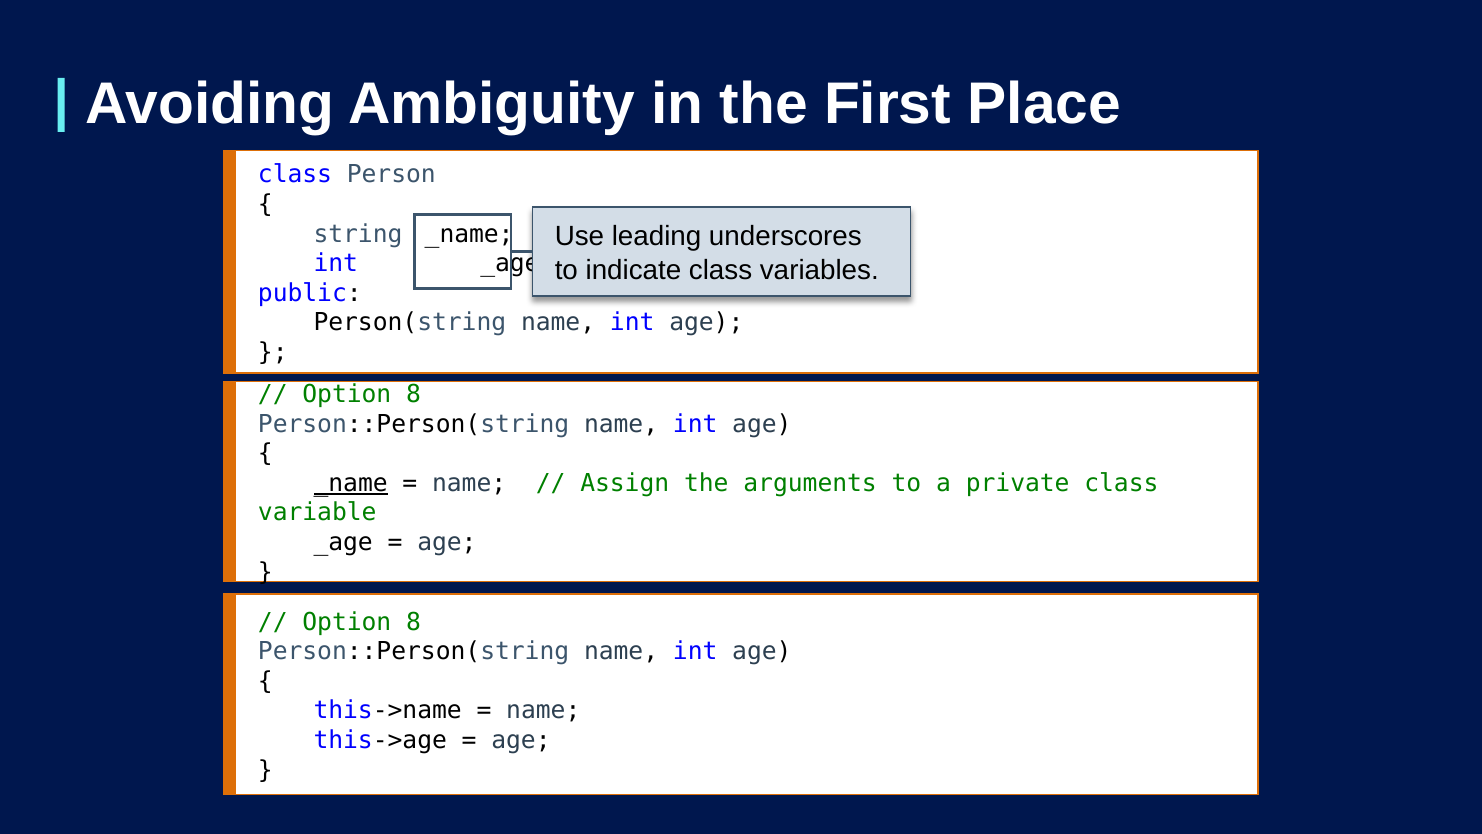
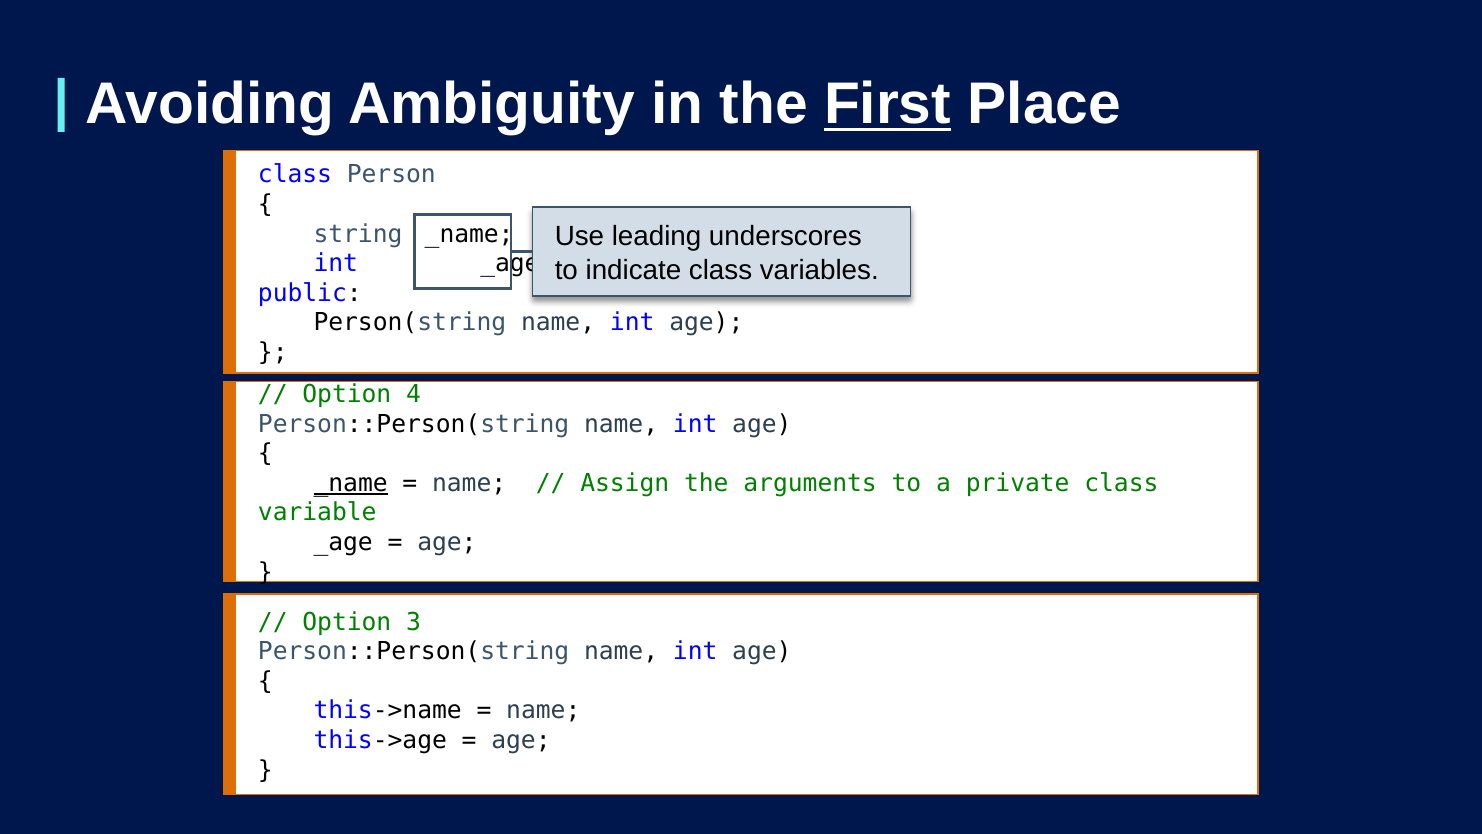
First underline: none -> present (888, 104)
8: 8 -> 4 (414, 394)
8: 8 -> 3 (414, 622)
